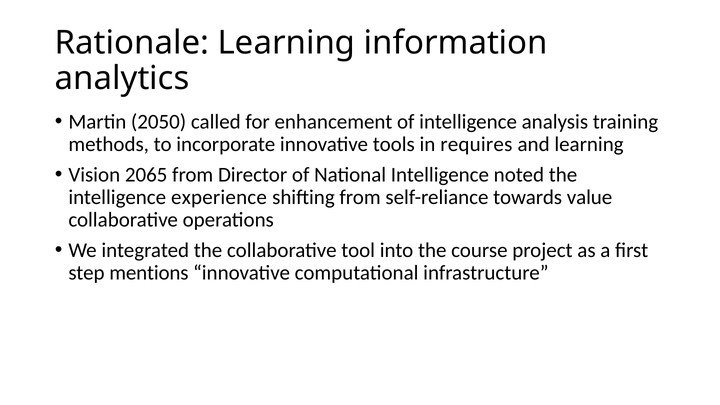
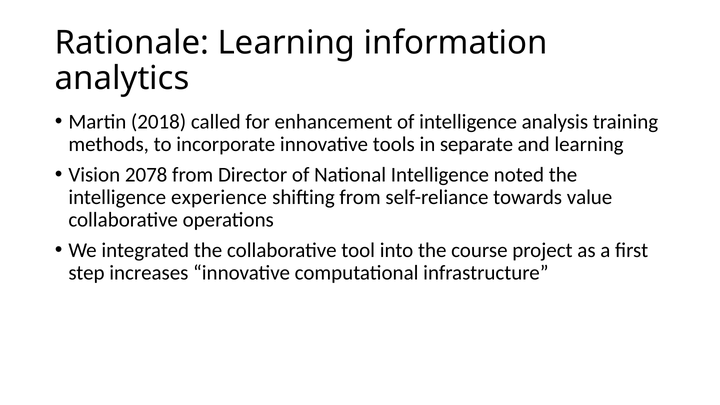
2050: 2050 -> 2018 (159, 122)
requires: requires -> separate (477, 144)
2065: 2065 -> 2078 (146, 175)
mentions: mentions -> increases (149, 273)
